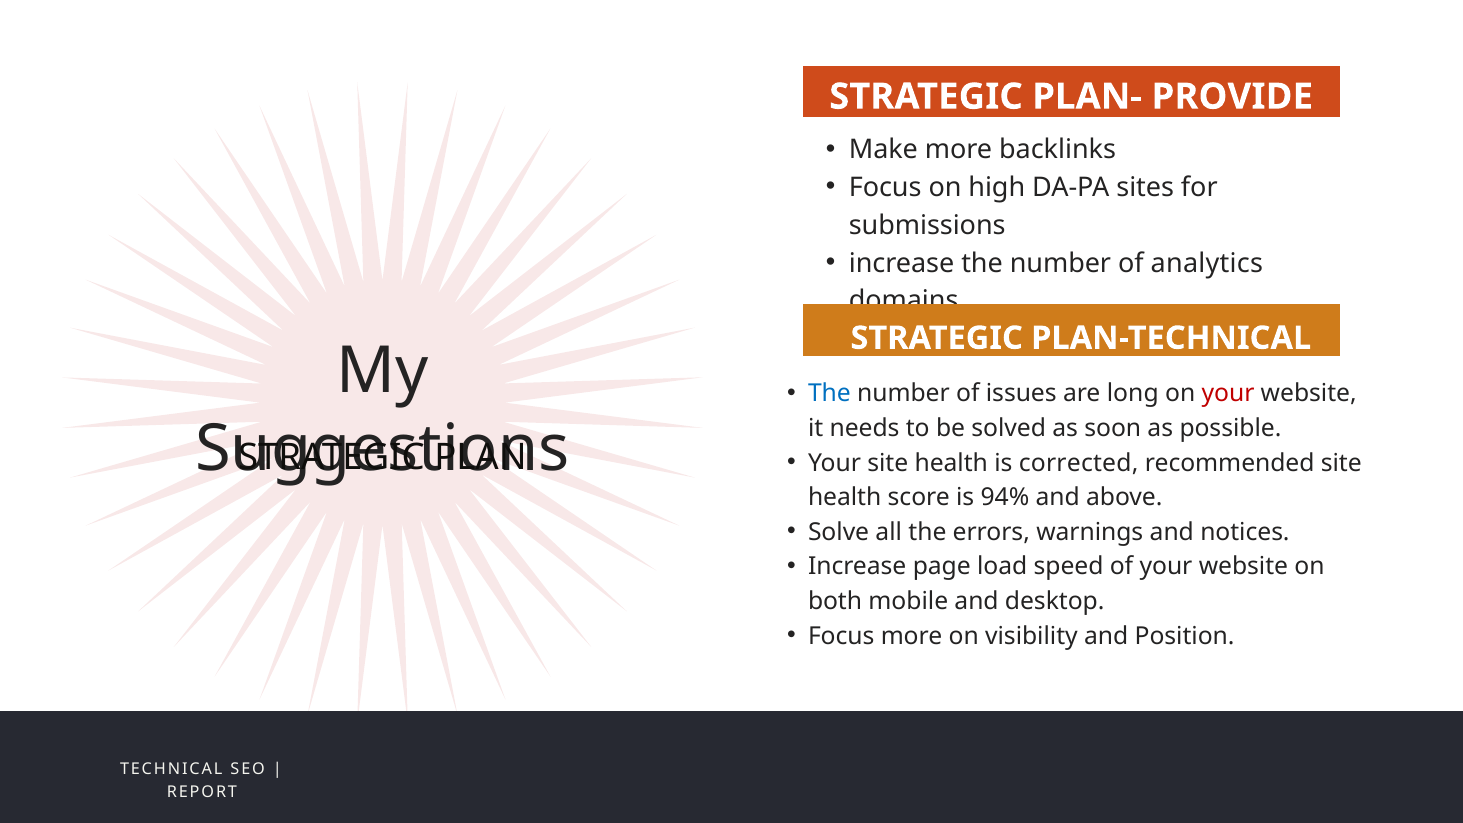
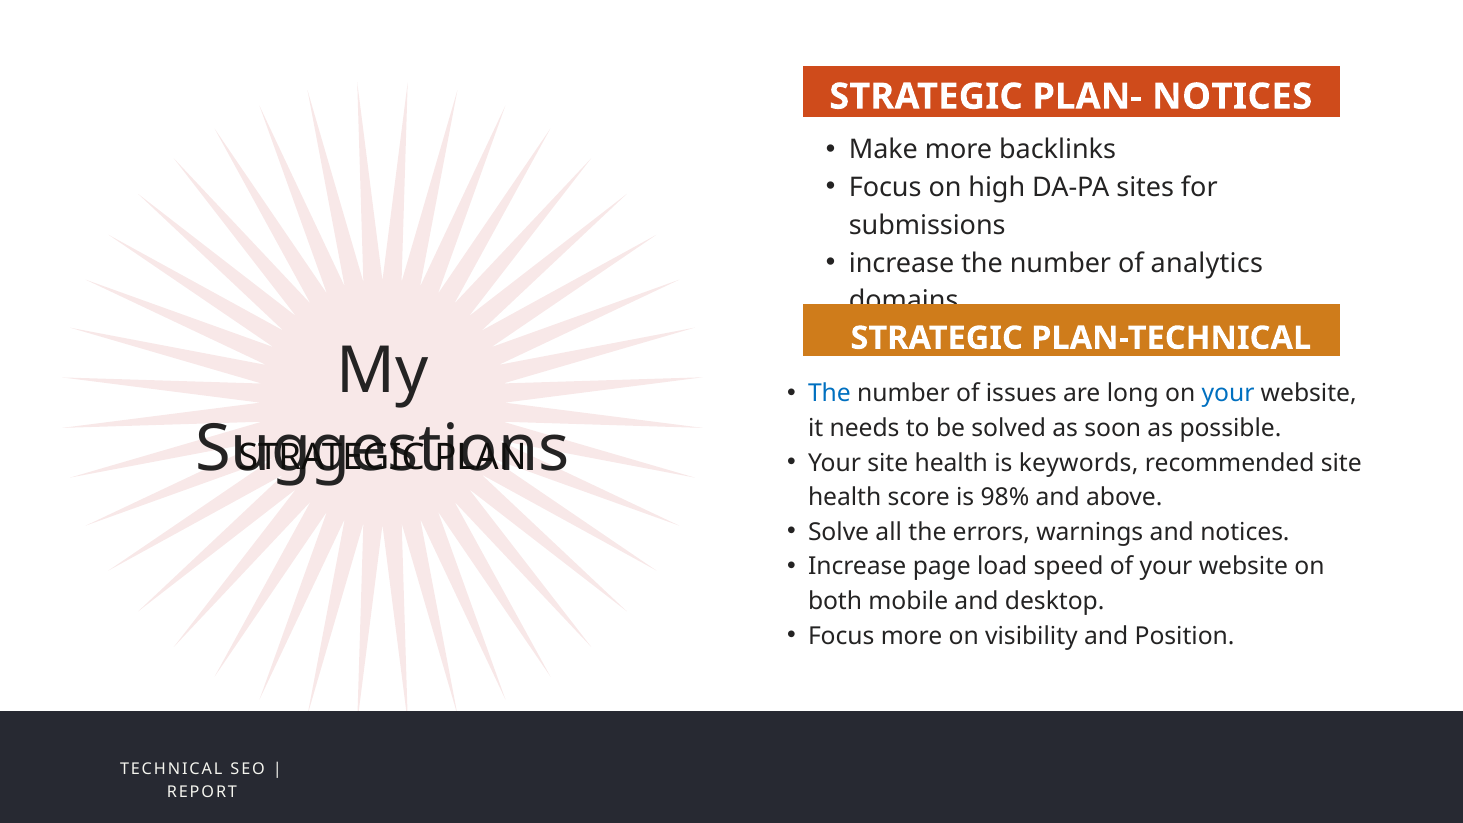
PLAN- PROVIDE: PROVIDE -> NOTICES (1232, 97)
your colour: red -> blue (1228, 394)
corrected: corrected -> keywords (1079, 463)
94%: 94% -> 98% (1005, 498)
